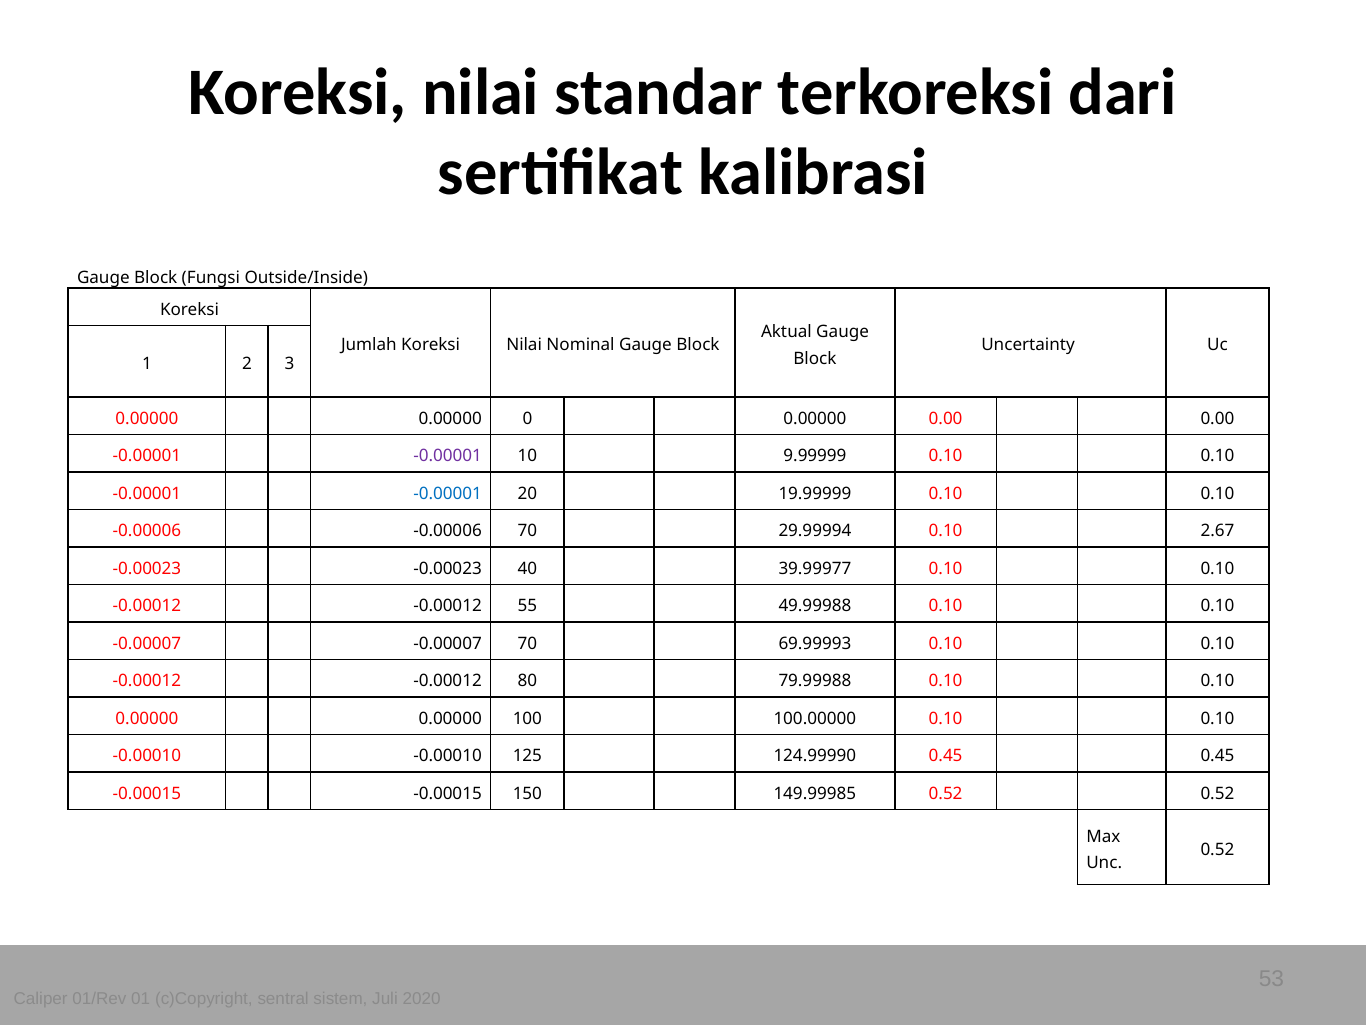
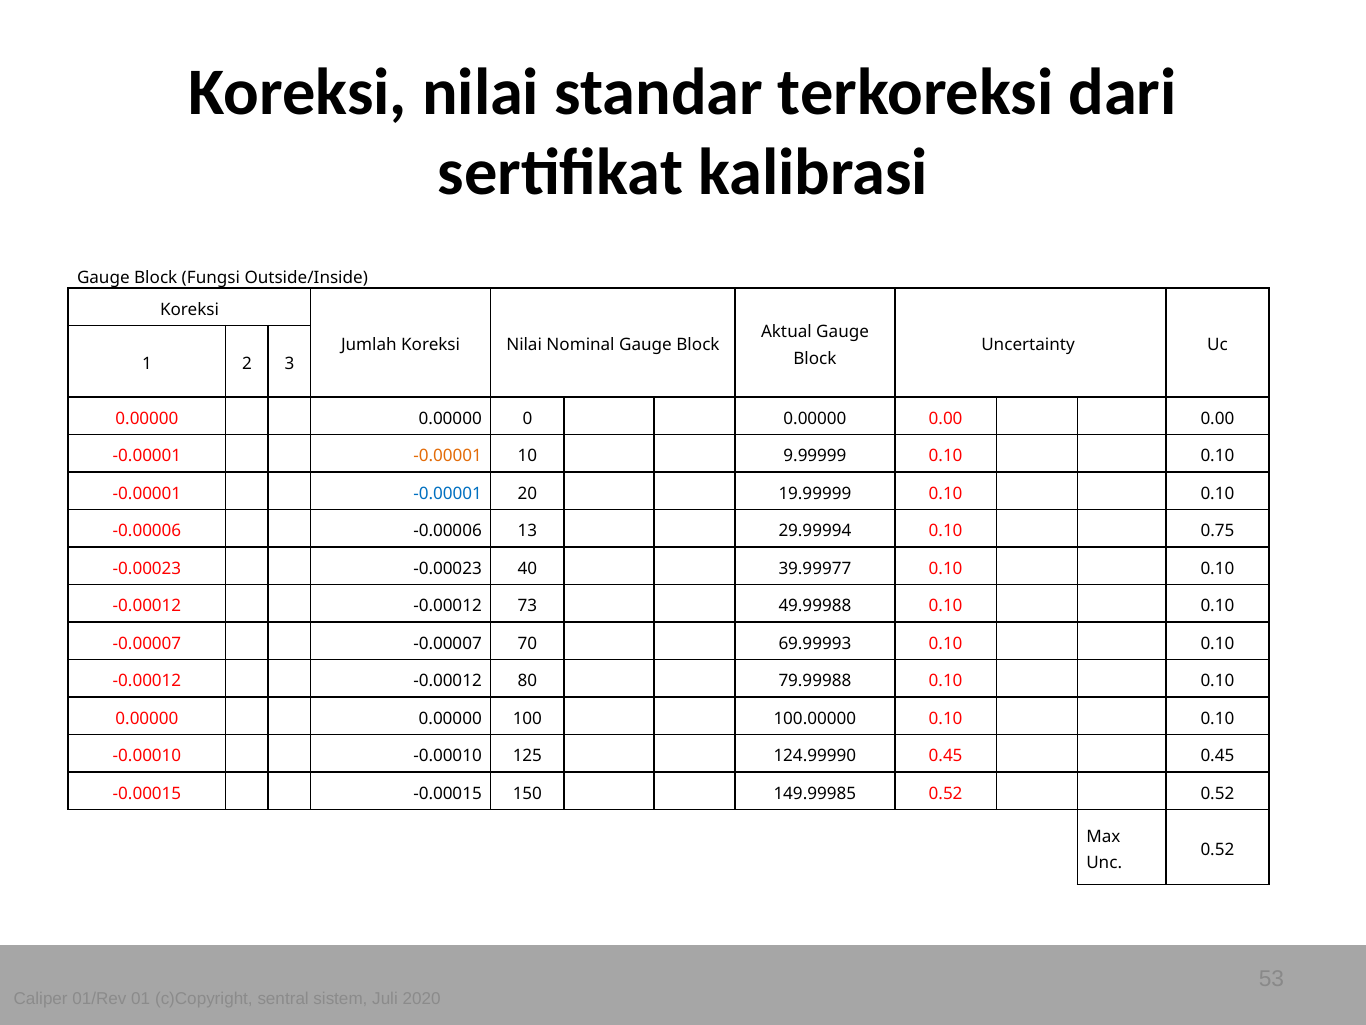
-0.00001 colour: purple -> orange (448, 456)
-0.00006 70: 70 -> 13 (527, 531)
2.67: 2.67 -> 0.75 (1217, 531)
55: 55 -> 73 (527, 606)
